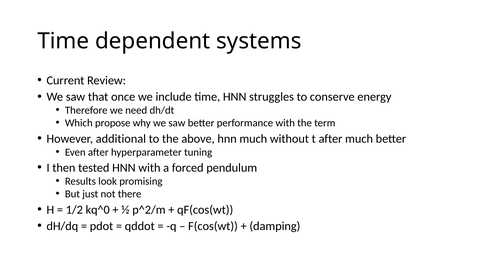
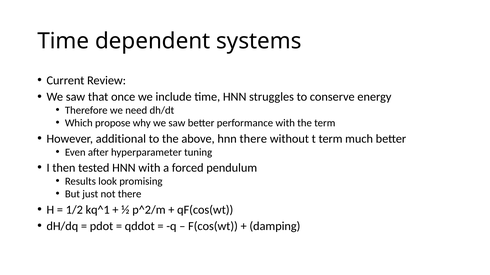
hnn much: much -> there (253, 139)
t after: after -> term (331, 139)
kq^0: kq^0 -> kq^1 (98, 210)
